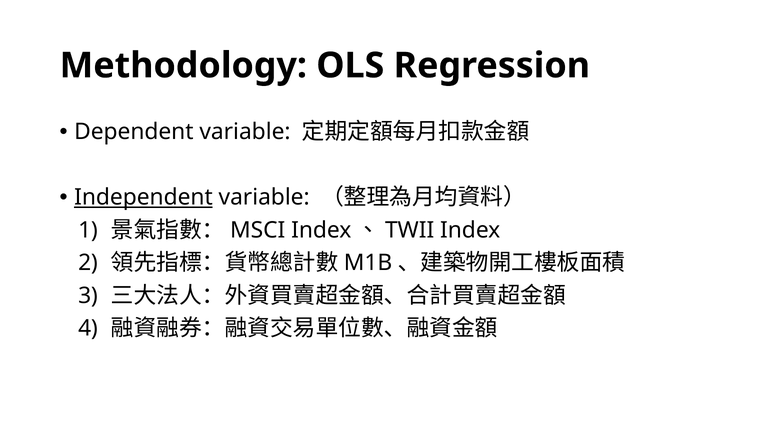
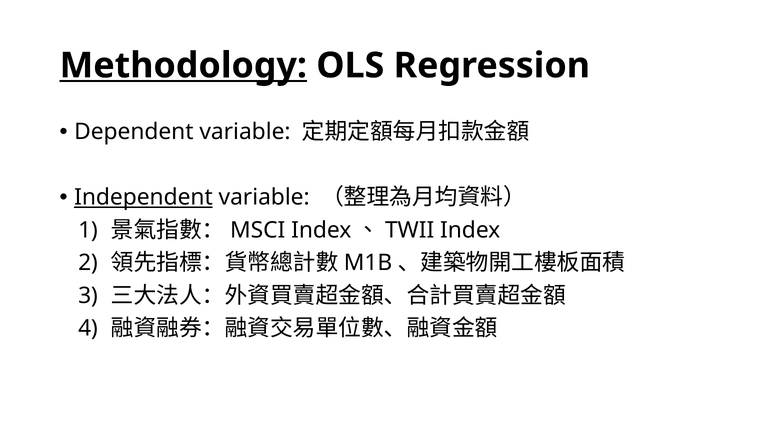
Methodology underline: none -> present (183, 66)
